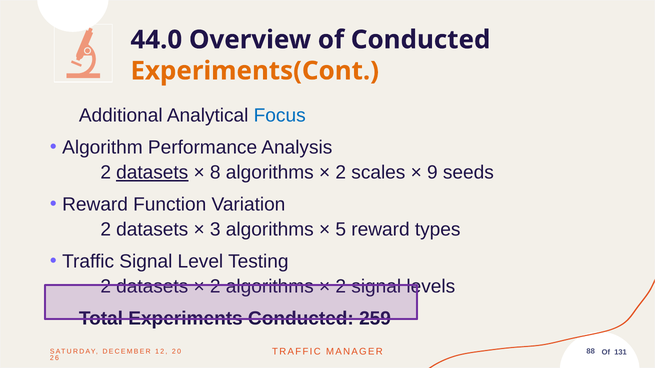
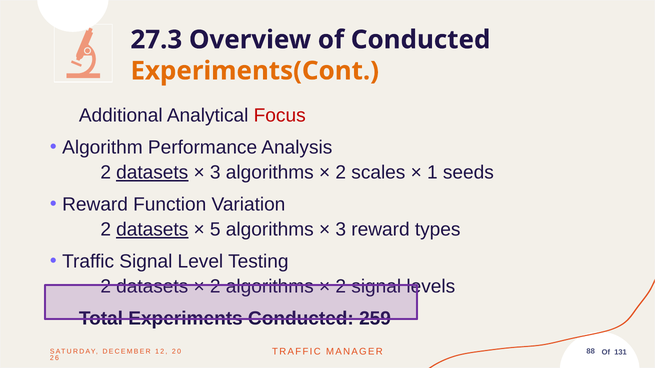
44.0: 44.0 -> 27.3 (156, 40)
Focus colour: blue -> red (280, 116)
8: 8 -> 3 (215, 173)
9: 9 -> 1 (432, 173)
datasets underline: none -> present (152, 230)
3: 3 -> 5 (215, 230)
5: 5 -> 3 (341, 230)
